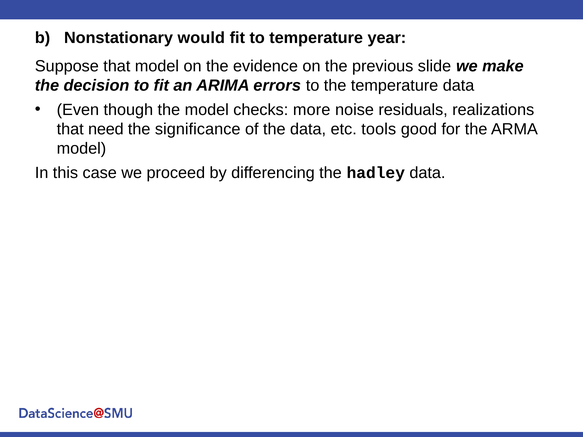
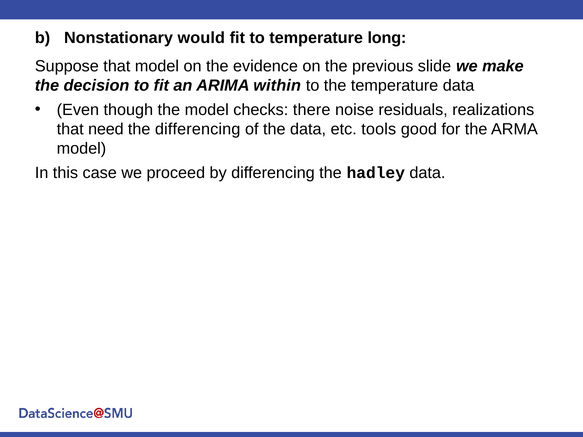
year: year -> long (387, 38)
errors: errors -> within (277, 85)
more: more -> there (312, 110)
the significance: significance -> differencing (198, 129)
